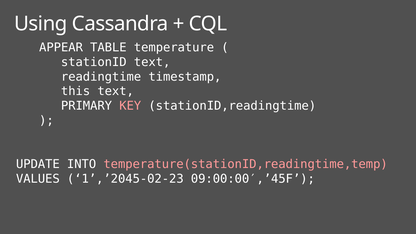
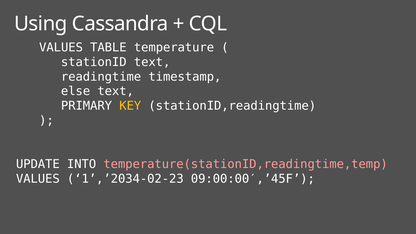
APPEAR: APPEAR -> VALUES (61, 48)
this: this -> else (76, 91)
KEY colour: pink -> yellow (130, 106)
1’,’2045-02-23: 1’,’2045-02-23 -> 1’,’2034-02-23 (125, 179)
